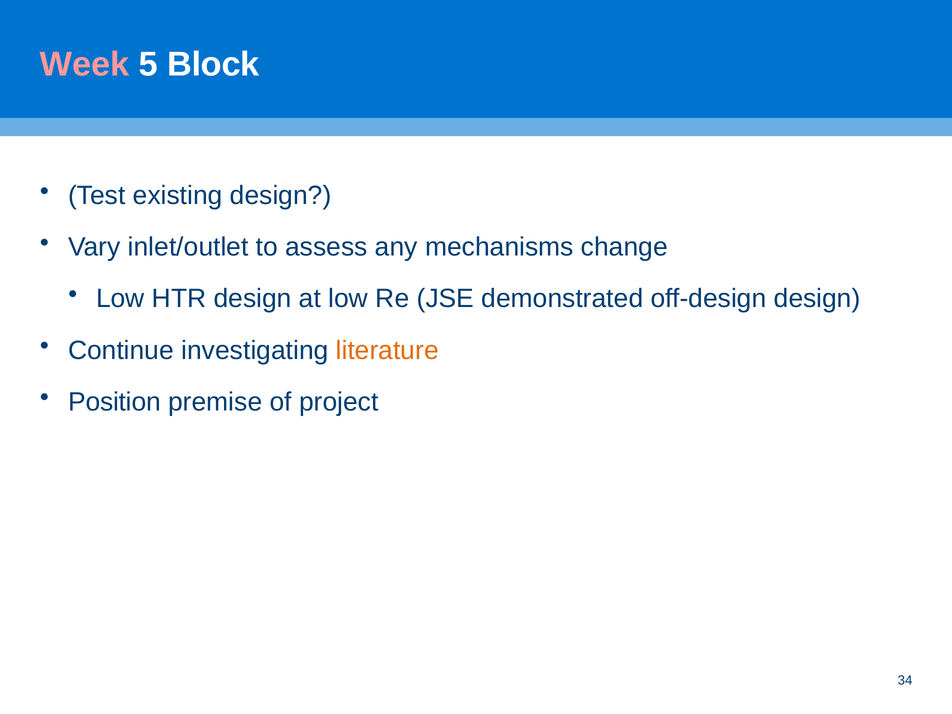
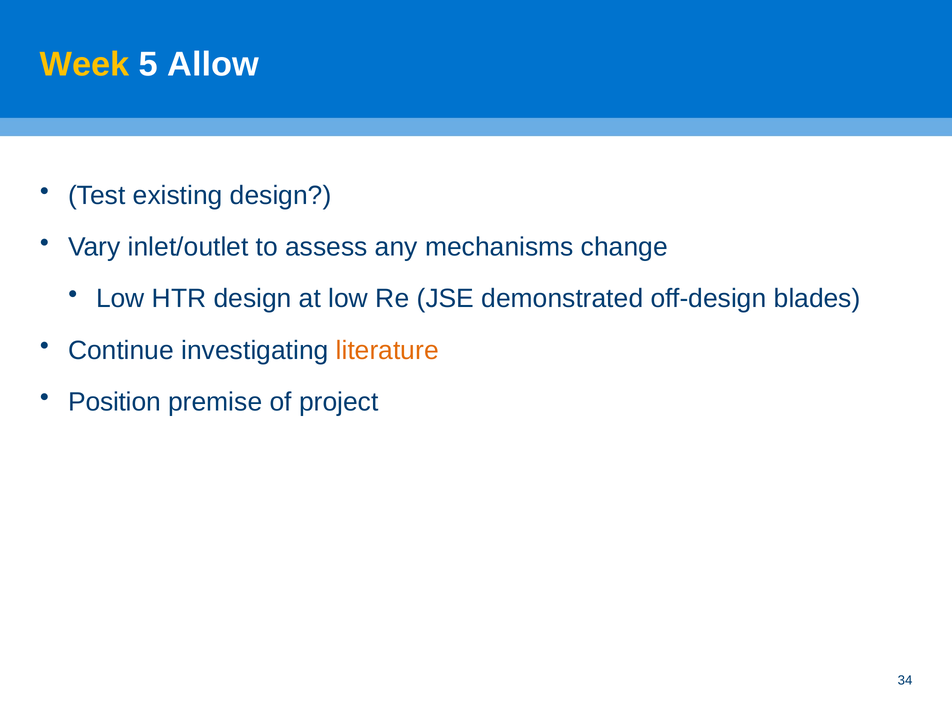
Week colour: pink -> yellow (85, 65)
Block: Block -> Allow (213, 65)
off-design design: design -> blades (817, 299)
